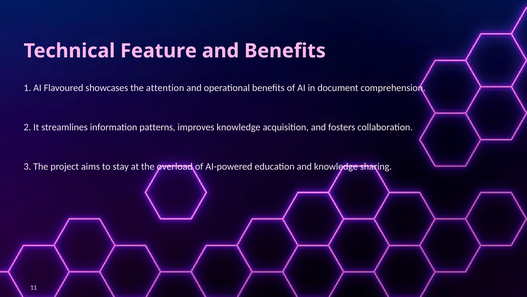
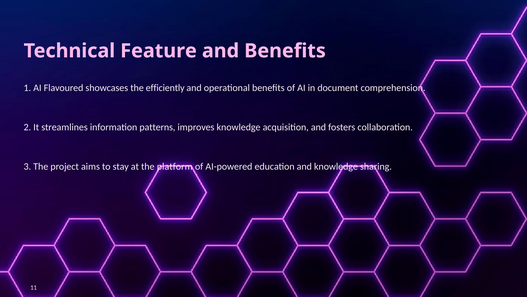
attention: attention -> efficiently (165, 88)
overload: overload -> platform (175, 166)
